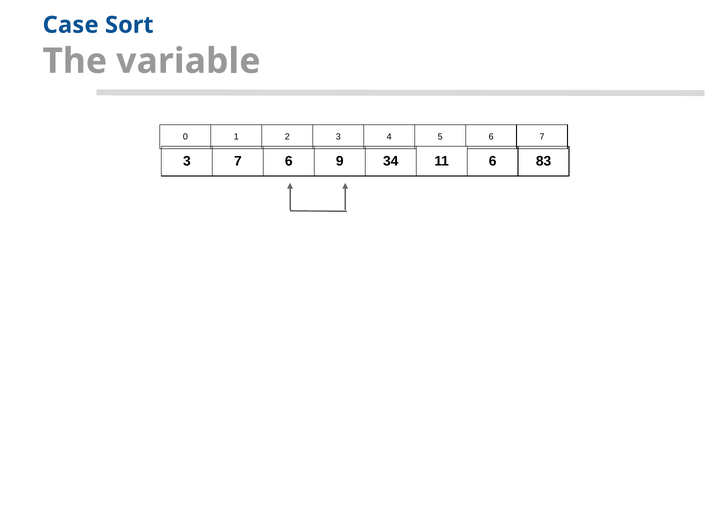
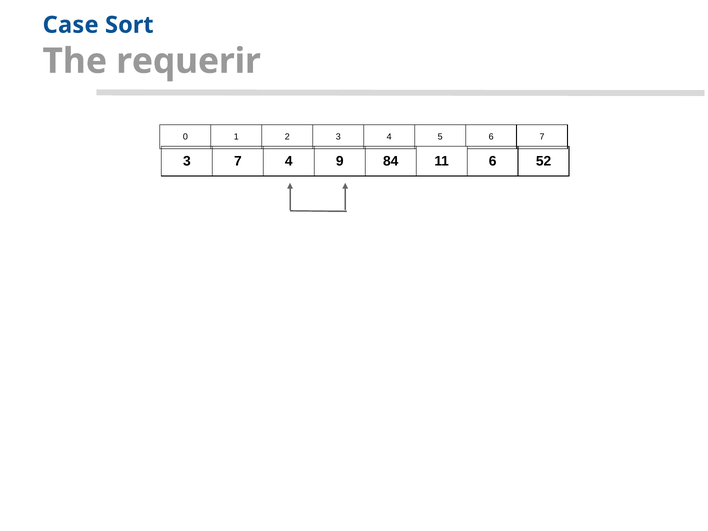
variable: variable -> requerir (189, 61)
7 6: 6 -> 4 (289, 161)
34: 34 -> 84 (391, 161)
83: 83 -> 52 (544, 161)
